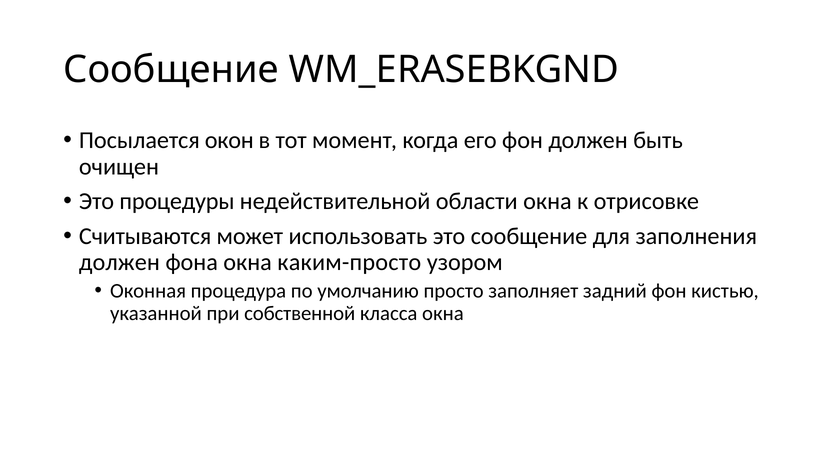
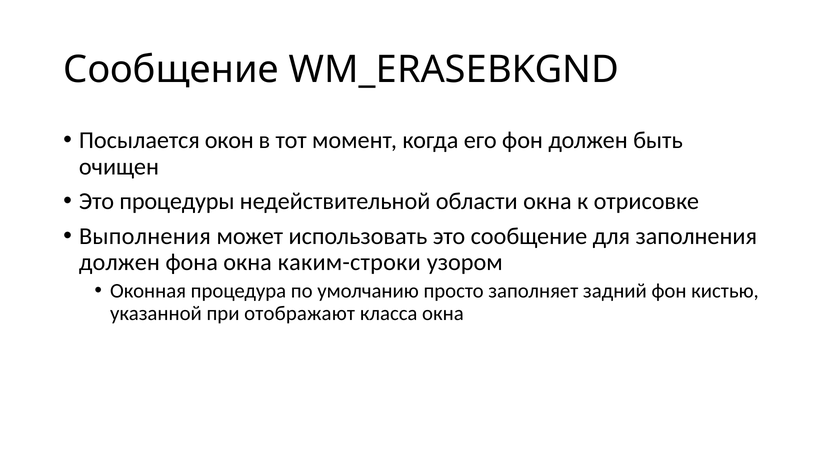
Считываются: Считываются -> Выполнения (145, 236)
каким-просто: каким-просто -> каким-строки (349, 263)
собственной: собственной -> отображают (300, 314)
